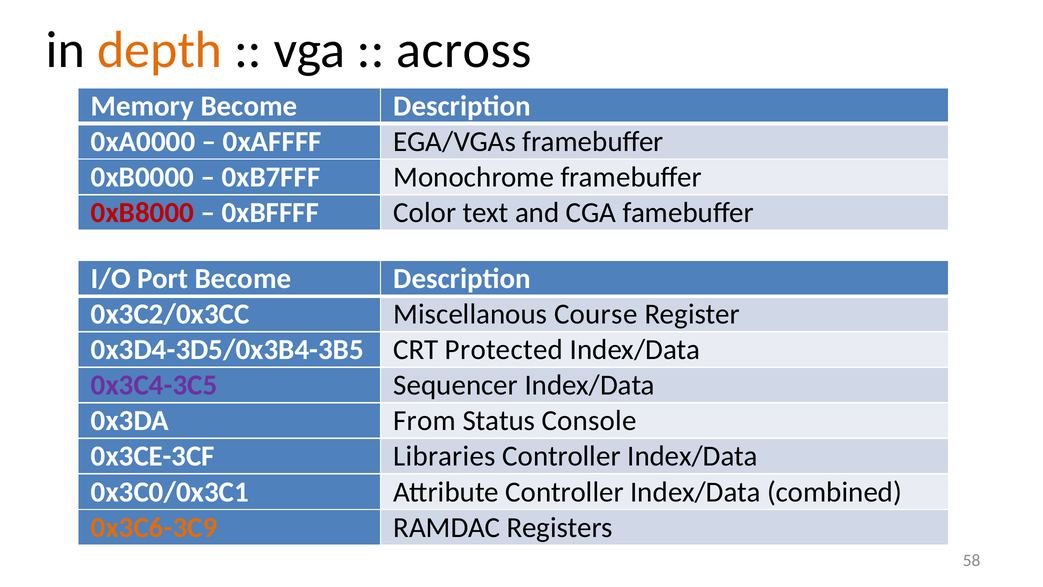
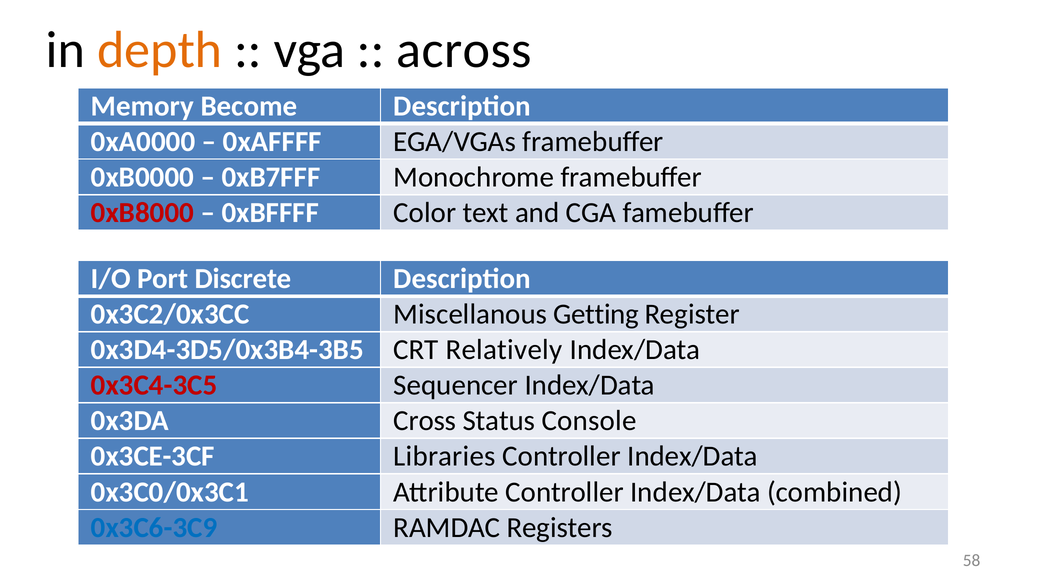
Port Become: Become -> Discrete (243, 279)
Course: Course -> Getting (596, 314)
Protected: Protected -> Relatively (504, 350)
0x3C4-3C5 colour: purple -> red (154, 385)
From: From -> Cross (425, 421)
0x3C6-3C9 colour: orange -> blue (154, 527)
